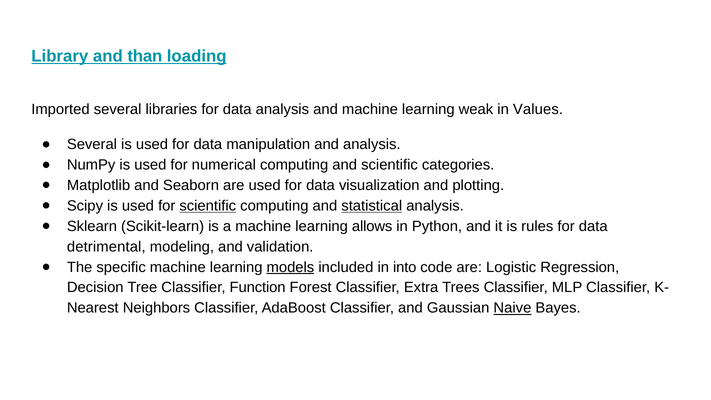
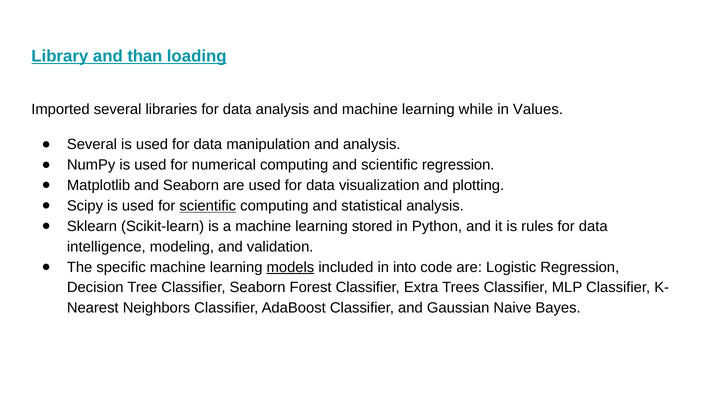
weak: weak -> while (476, 109)
scientific categories: categories -> regression (458, 165)
statistical underline: present -> none (372, 206)
allows: allows -> stored (372, 226)
detrimental: detrimental -> intelligence (106, 247)
Classifier Function: Function -> Seaborn (258, 288)
Naive underline: present -> none (512, 308)
